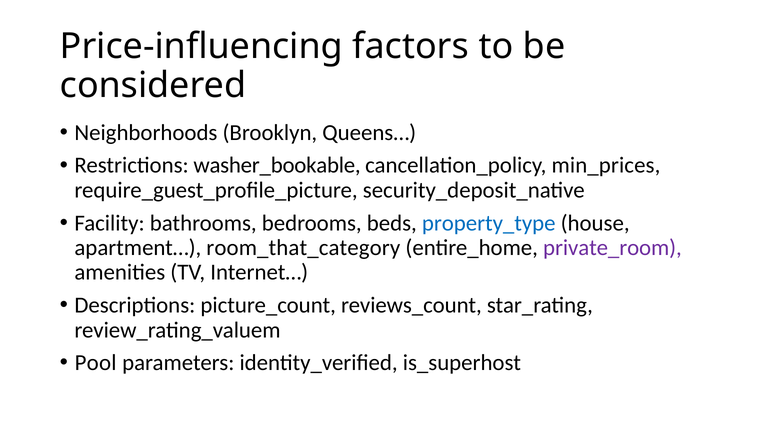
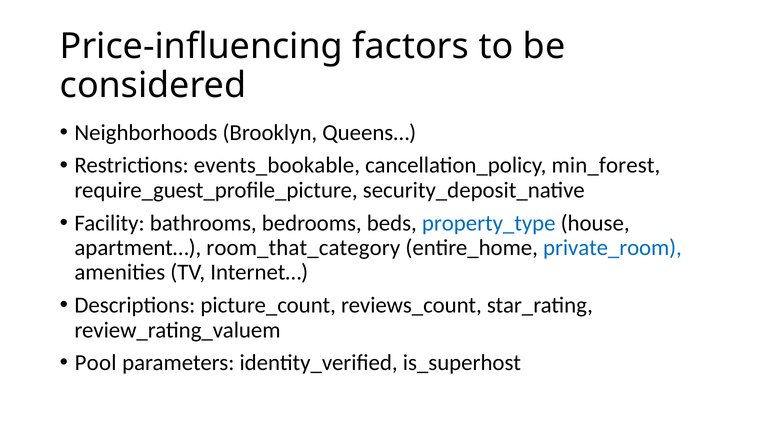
washer_bookable: washer_bookable -> events_bookable (277, 165)
min_prices: min_prices -> min_forest (606, 165)
private_room colour: purple -> blue (612, 248)
